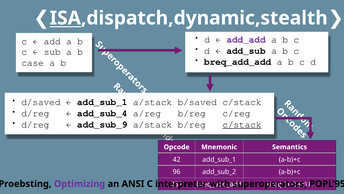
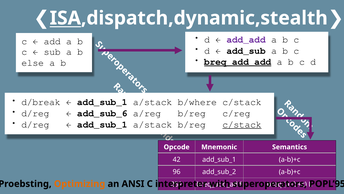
breq_add_add underline: none -> present (238, 62)
case: case -> else (33, 63)
d/saved: d/saved -> d/break (41, 102)
b/saved: b/saved -> b/where (197, 102)
add_sub_4: add_sub_4 -> add_sub_6 (102, 113)
add_sub_9: add_sub_9 -> add_sub_1 (102, 124)
Optimizing colour: purple -> orange (80, 183)
